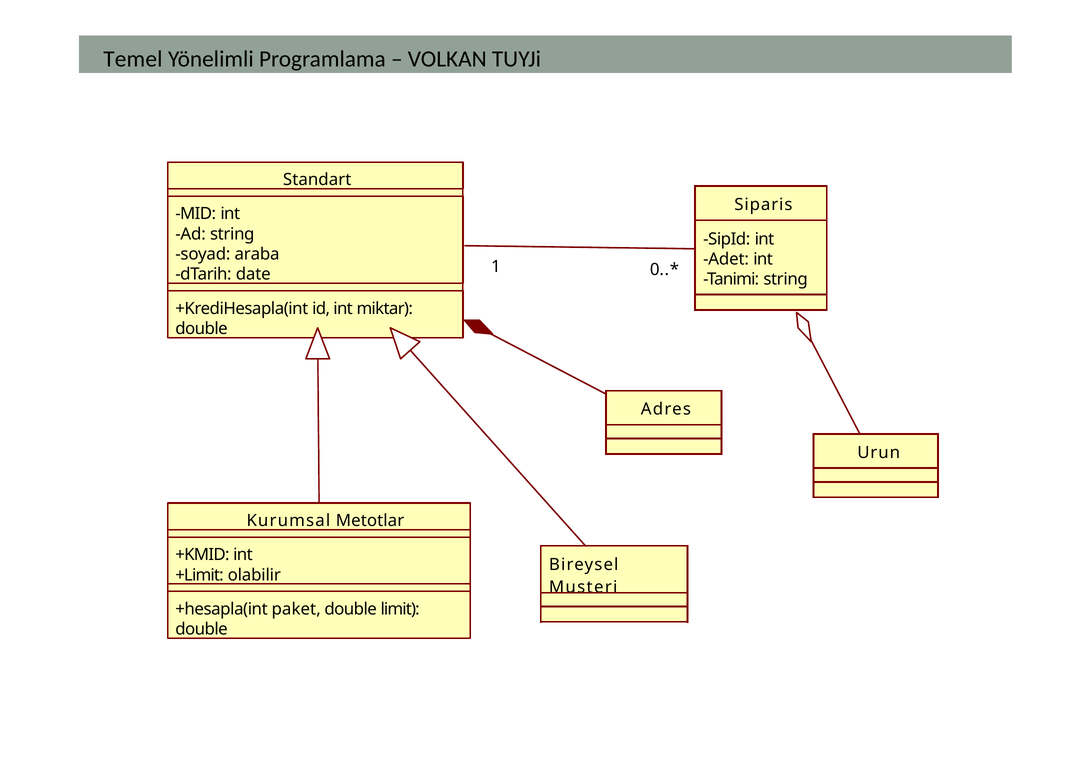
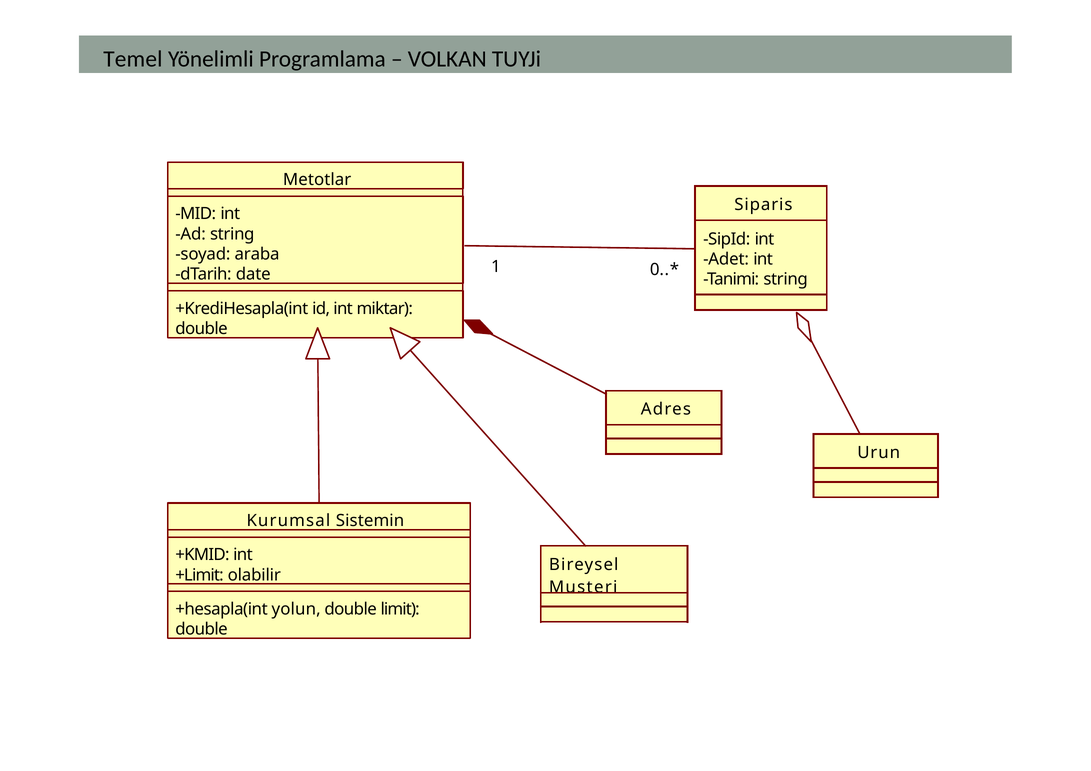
Standart: Standart -> Metotlar (317, 180)
Metotlar: Metotlar -> Sistemin (370, 521)
paket: paket -> yolun (296, 609)
